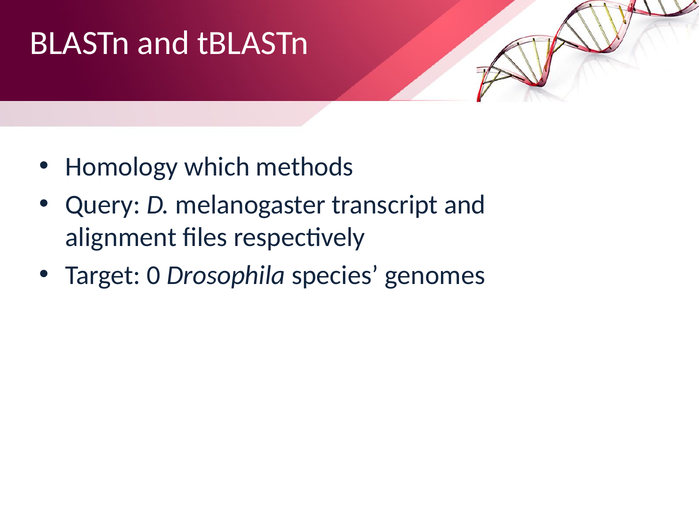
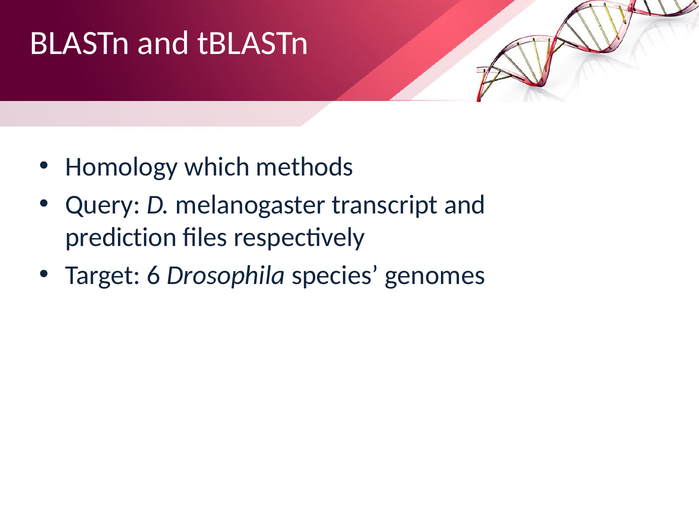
alignment: alignment -> prediction (121, 238)
0: 0 -> 6 (154, 276)
